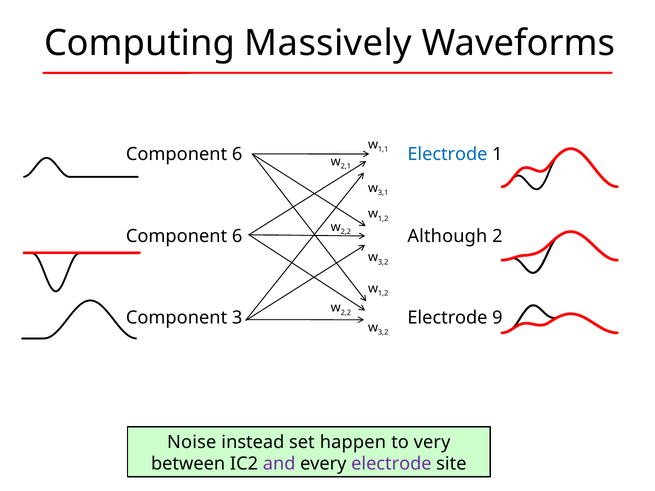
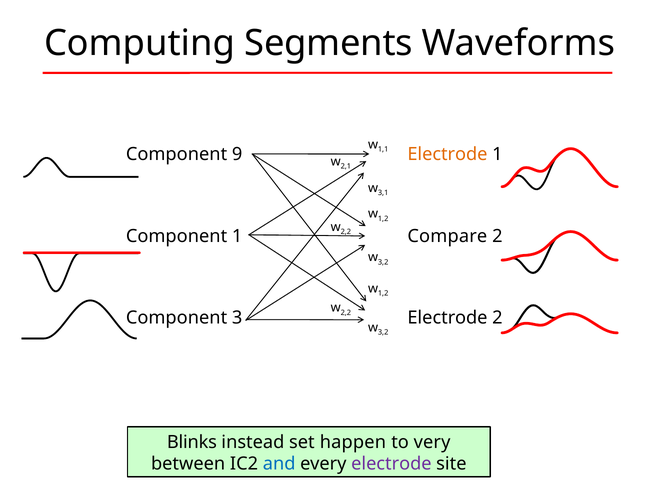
Massively: Massively -> Segments (329, 43)
6: 6 -> 9 (237, 154)
Electrode colour: blue -> orange (447, 154)
6: 6 -> 1 (237, 236)
Although: Although -> Compare (447, 236)
Electrode 9: 9 -> 2 (497, 318)
Noise: Noise -> Blinks (192, 442)
and colour: purple -> blue (279, 464)
